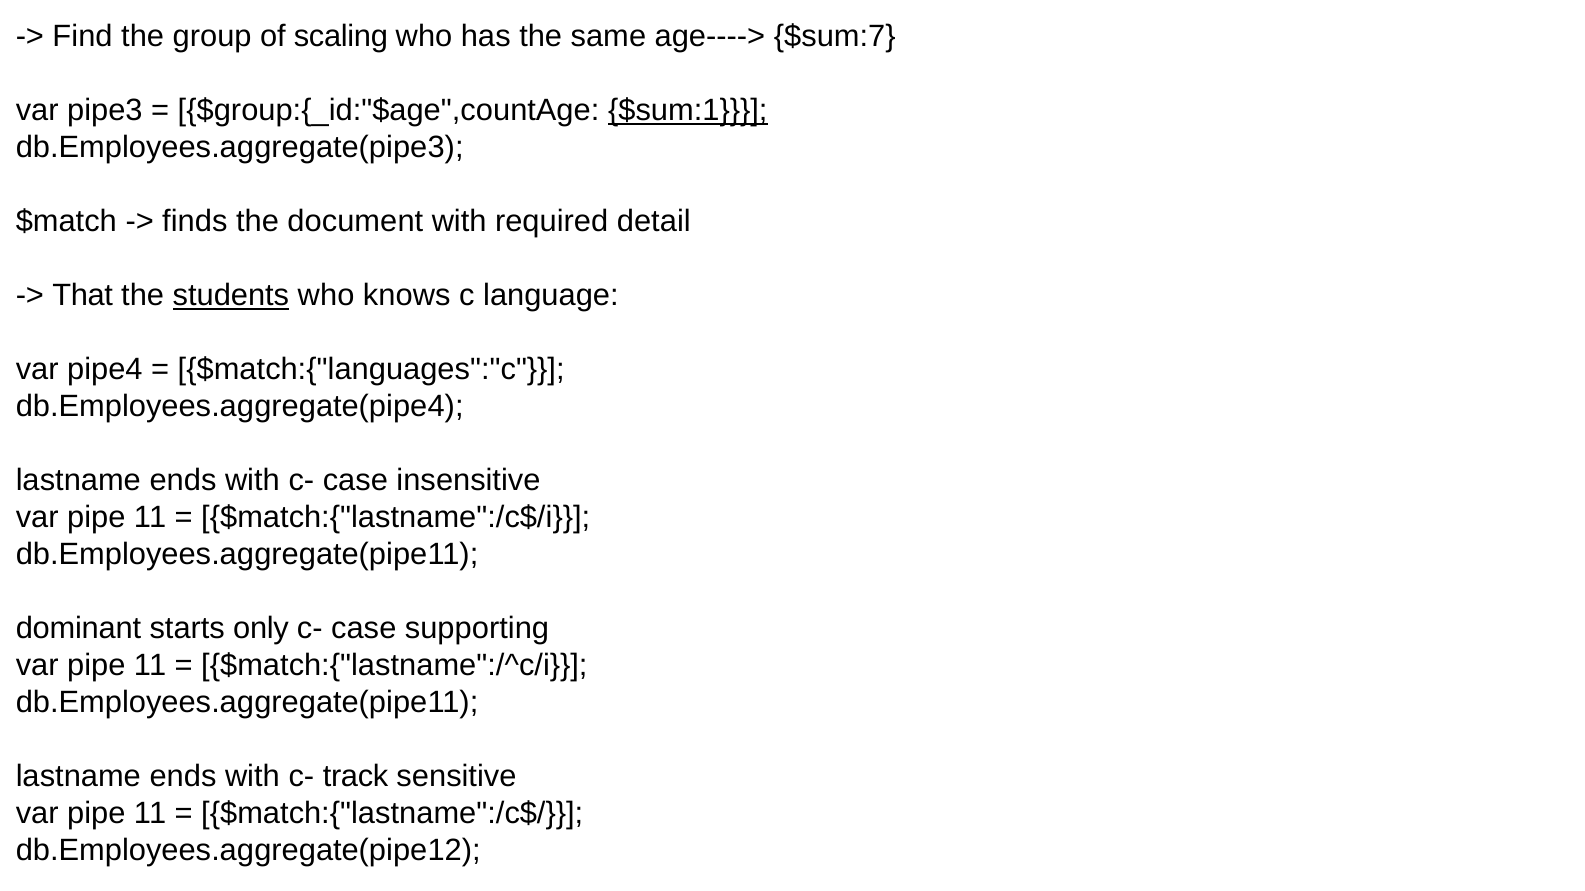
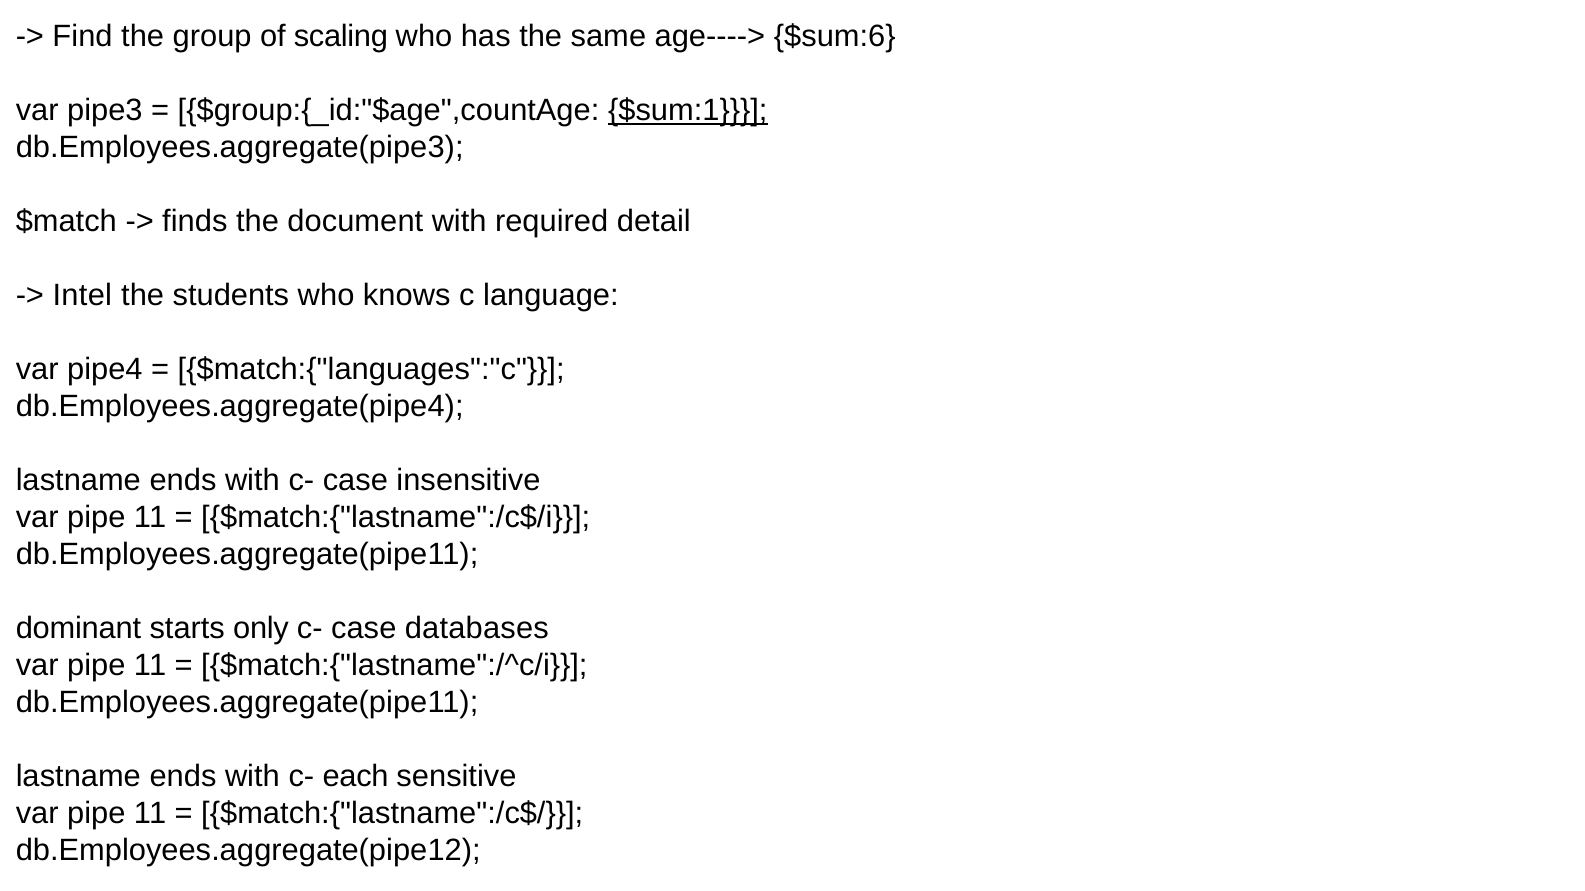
$sum:7: $sum:7 -> $sum:6 (835, 37)
That: That -> Intel (82, 296)
students underline: present -> none (231, 296)
supporting: supporting -> databases (477, 629)
track: track -> each (356, 777)
